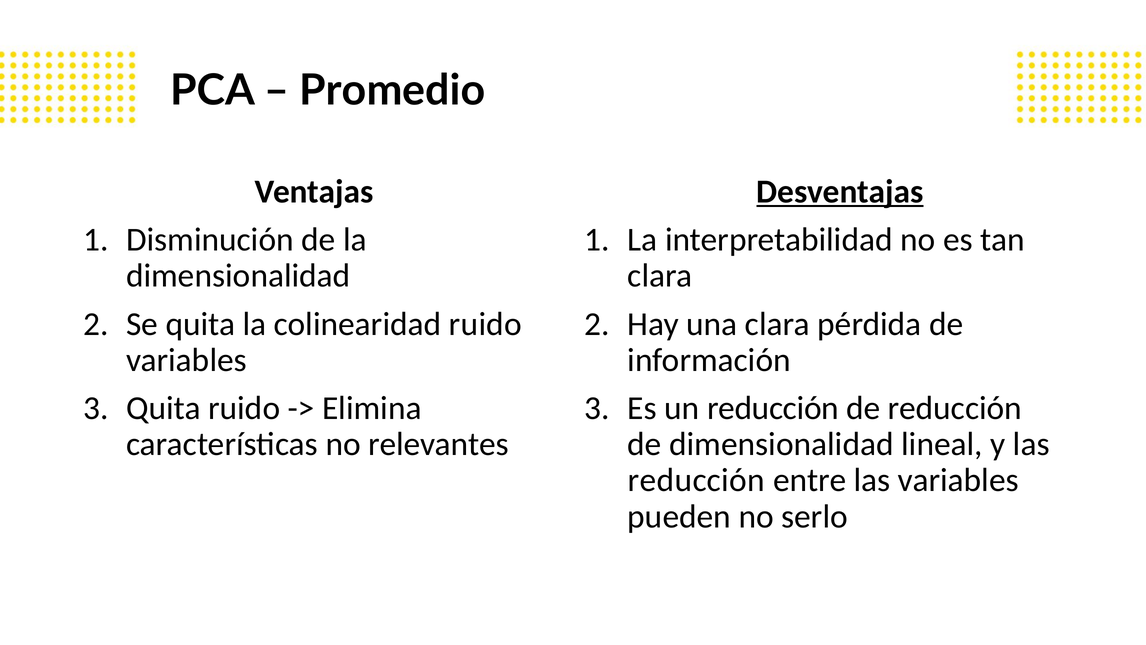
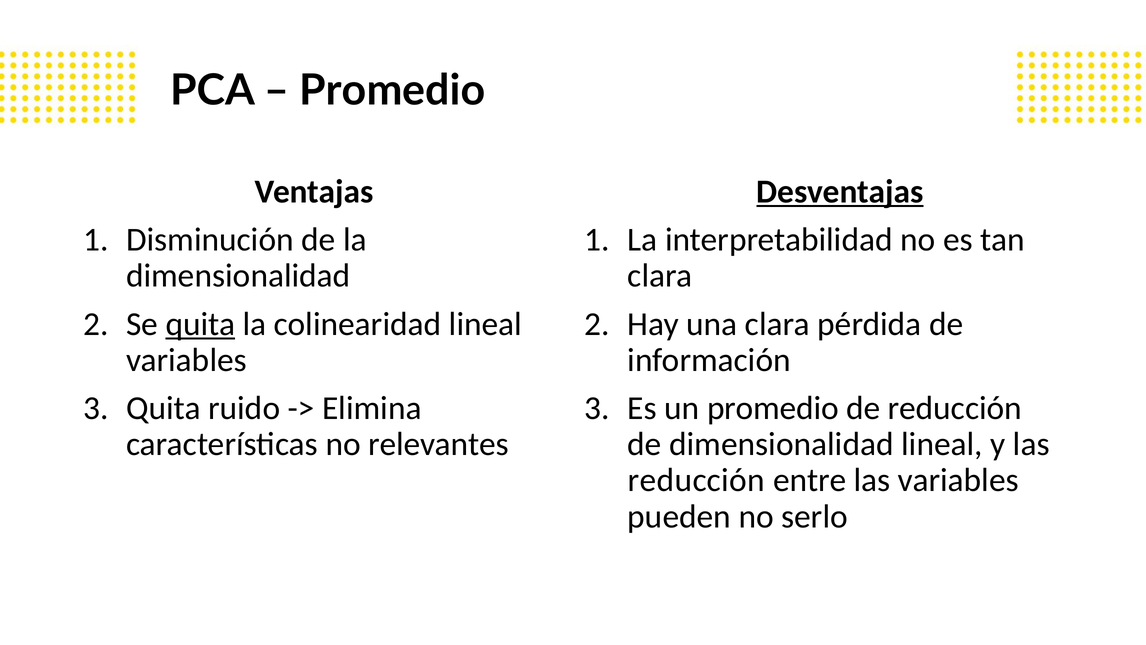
quita underline: none -> present (200, 324)
colinearidad ruido: ruido -> lineal (485, 324)
un reducción: reducción -> promedio (773, 408)
